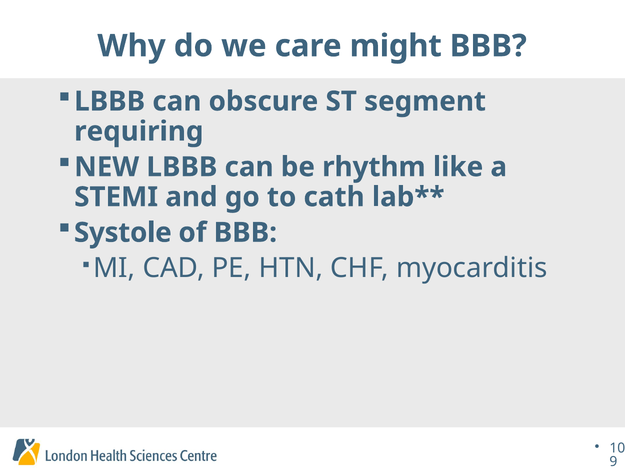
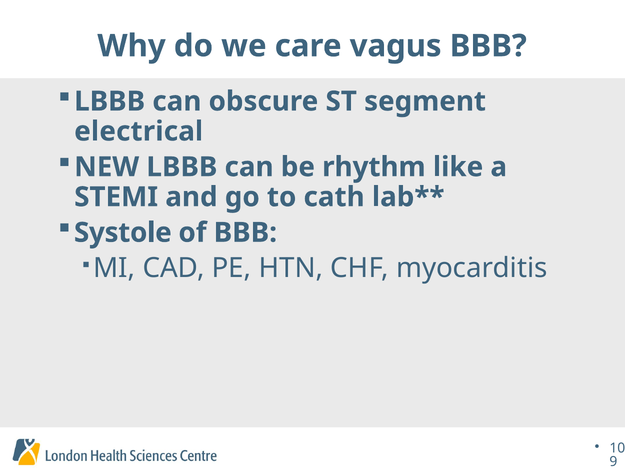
might: might -> vagus (396, 46)
requiring: requiring -> electrical (139, 131)
